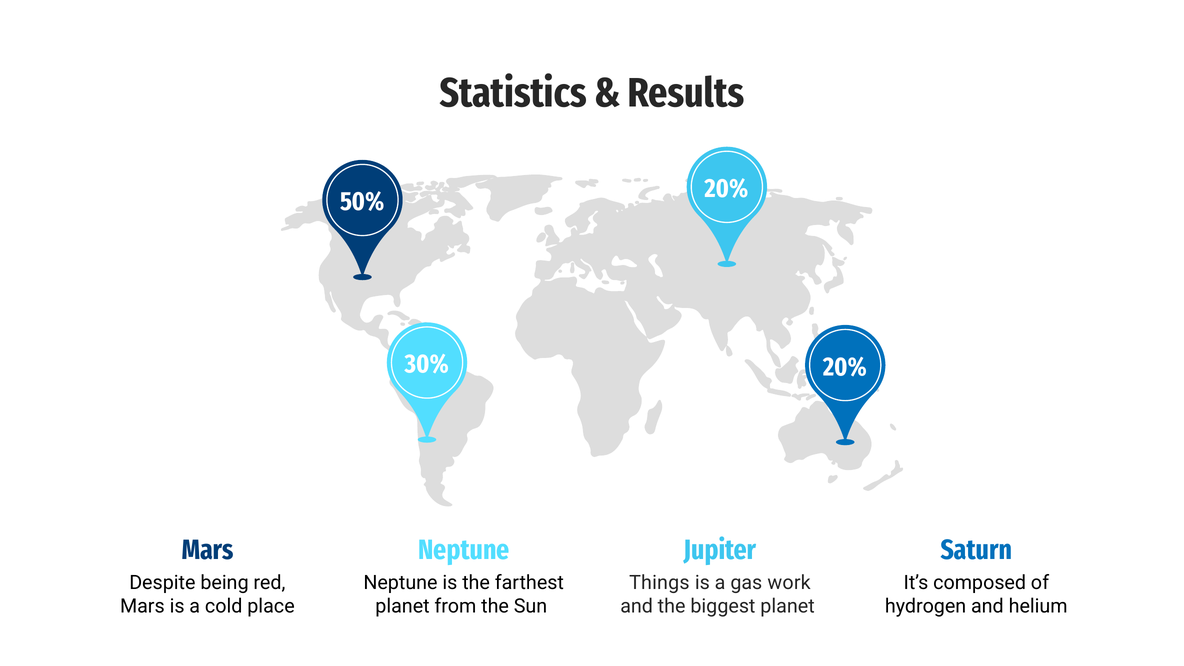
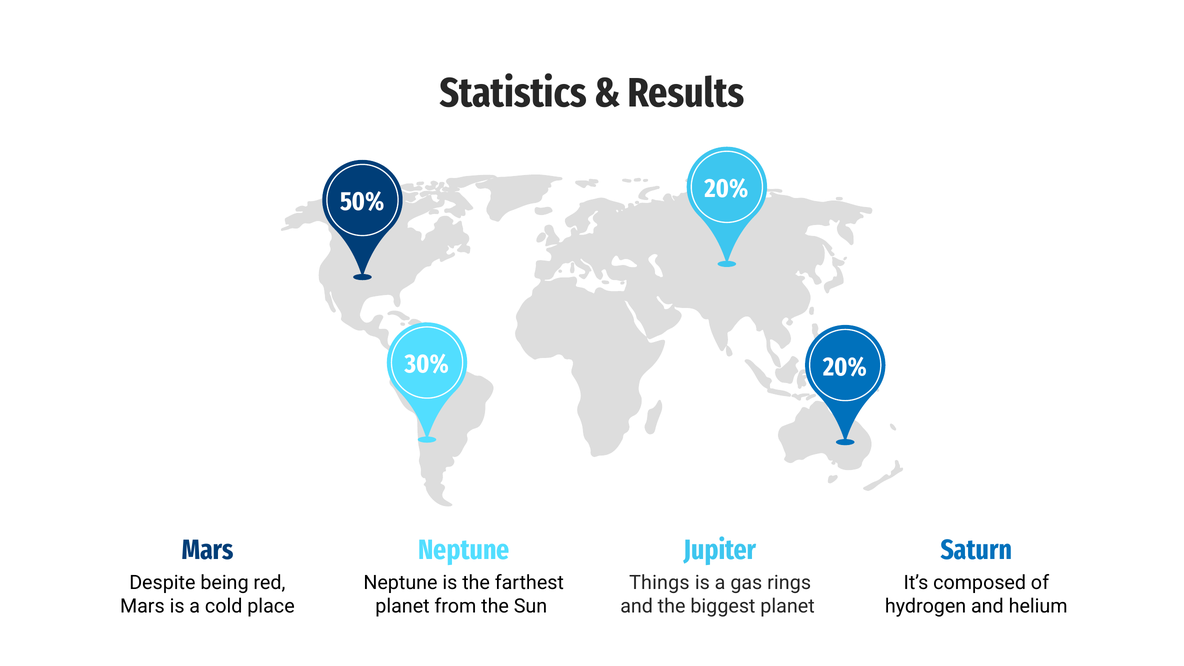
work: work -> rings (789, 583)
